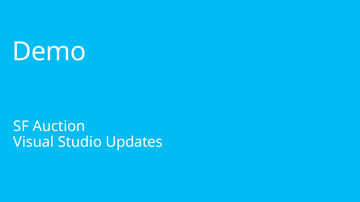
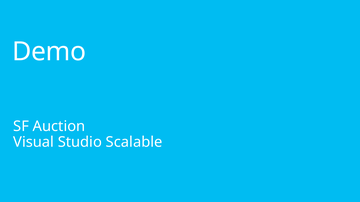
Updates: Updates -> Scalable (134, 142)
